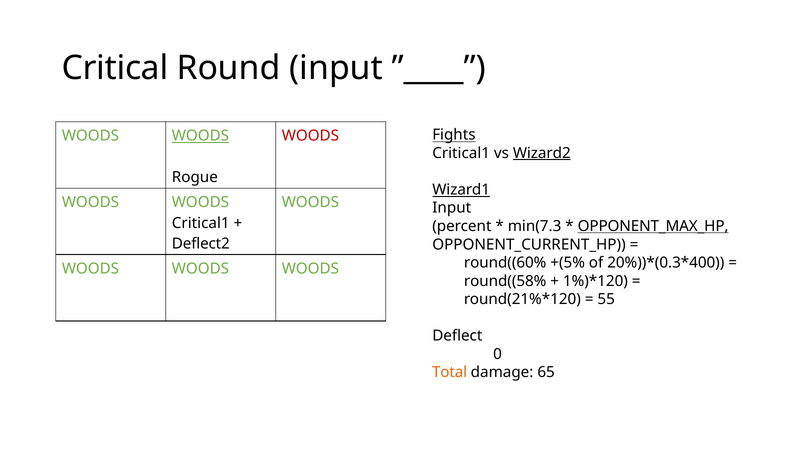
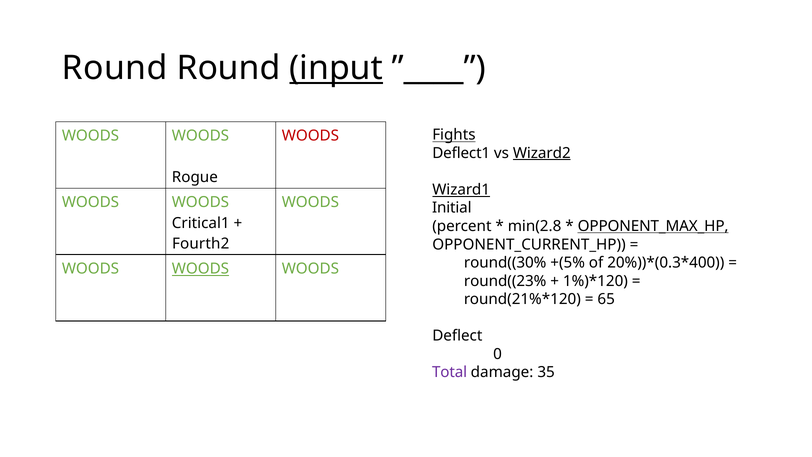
Critical: Critical -> Round (115, 68)
input underline: none -> present (336, 68)
WOODS underline: present -> none (200, 136)
Critical1: Critical1 -> Deflect1 (461, 153)
Input: Input -> Initial (452, 208)
min(7.3: min(7.3 -> min(2.8 (535, 226)
Deflect2: Deflect2 -> Fourth2 (201, 244)
round((60%: round((60% -> round((30% (505, 263)
WOODS underline: none -> present (200, 269)
round((58%: round((58% -> round((23% (505, 281)
55: 55 -> 65 (606, 299)
Total colour: orange -> purple (450, 372)
65: 65 -> 35 (546, 372)
